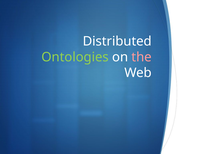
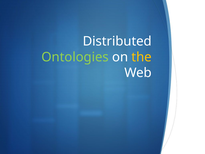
the colour: pink -> yellow (142, 57)
